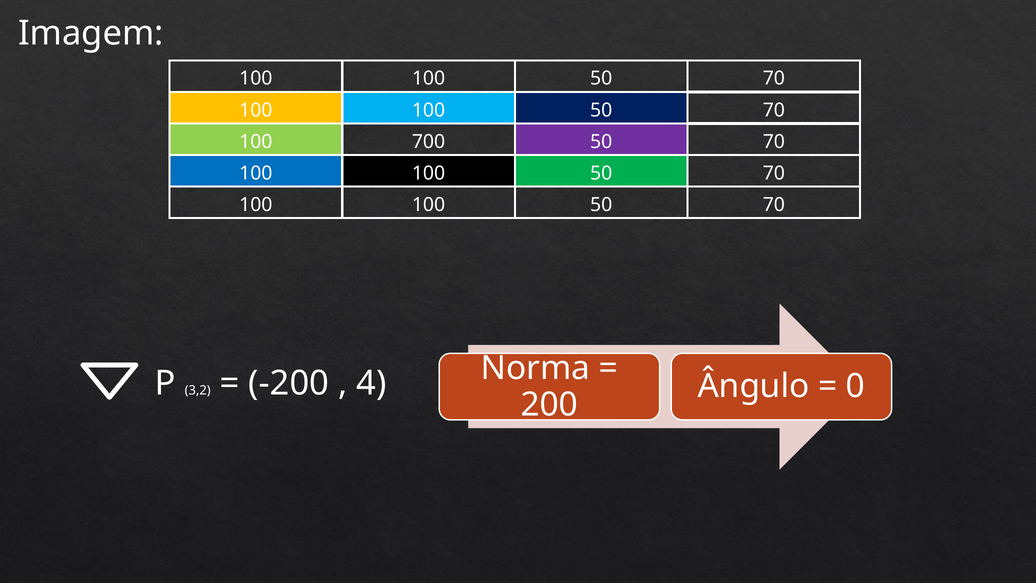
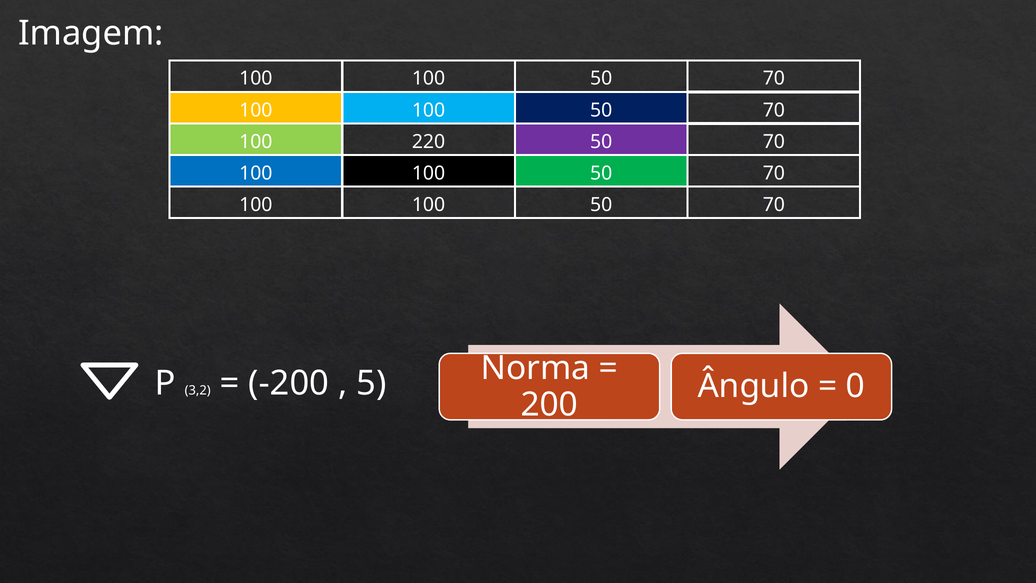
700: 700 -> 220 (429, 142)
4: 4 -> 5 (371, 383)
